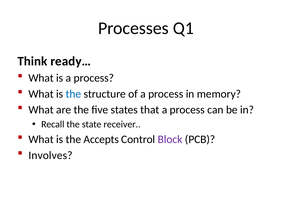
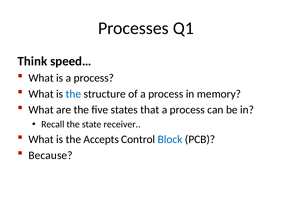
ready…: ready… -> speed… (71, 61)
Block colour: purple -> blue (170, 139)
Involves: Involves -> Because (51, 155)
